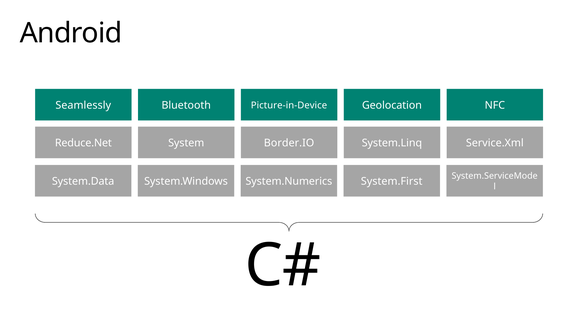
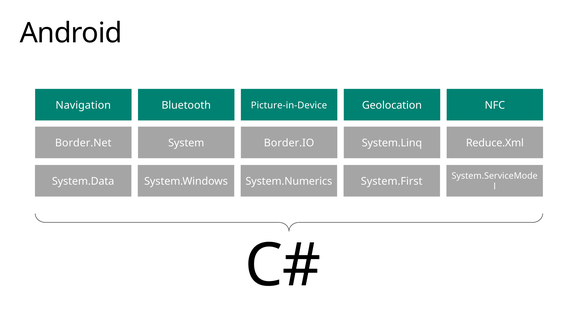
Seamlessly: Seamlessly -> Navigation (83, 105)
Reduce.Net: Reduce.Net -> Border.Net (83, 143)
Service.Xml: Service.Xml -> Reduce.Xml (495, 143)
